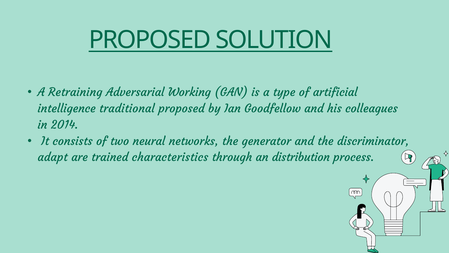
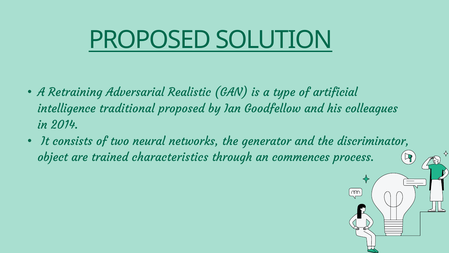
Working: Working -> Realistic (189, 92)
adapt: adapt -> object (53, 157)
distribution: distribution -> commences (301, 157)
